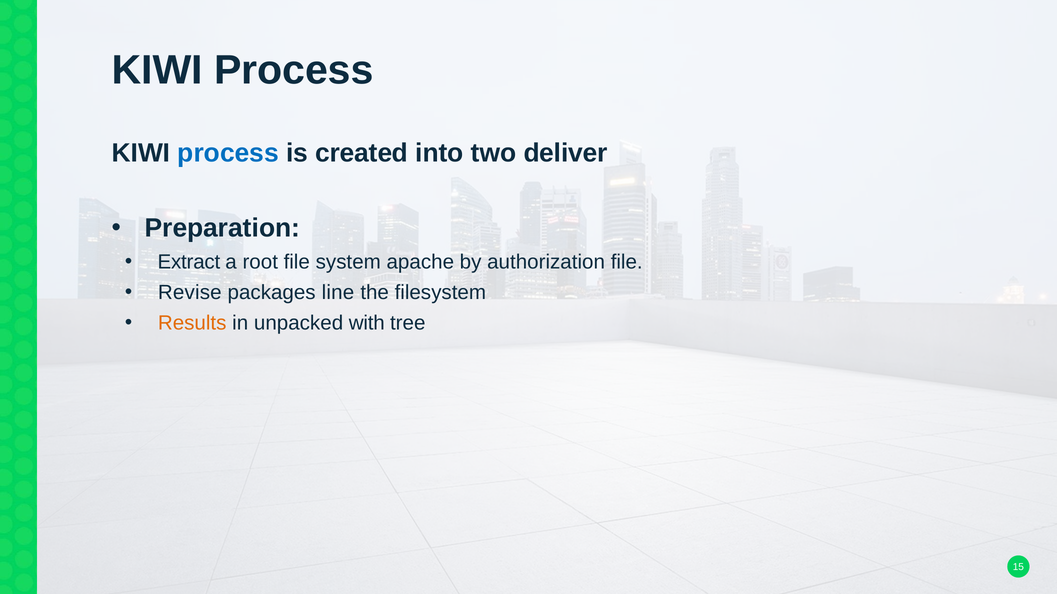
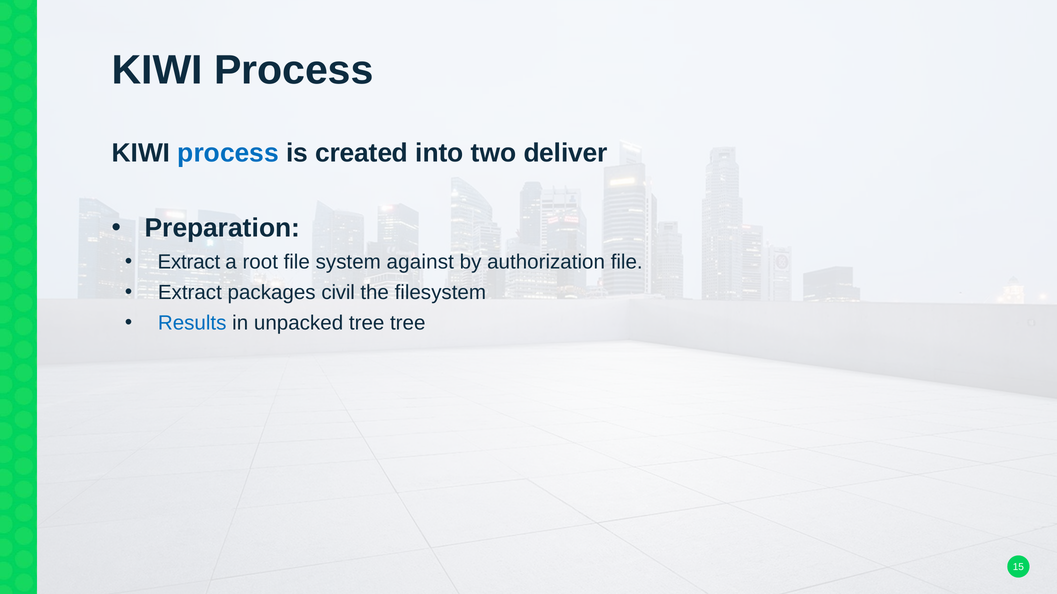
apache: apache -> against (420, 262)
Revise: Revise -> Extract (190, 293)
line: line -> civil (338, 293)
Results colour: orange -> blue (192, 323)
unpacked with: with -> tree (367, 323)
